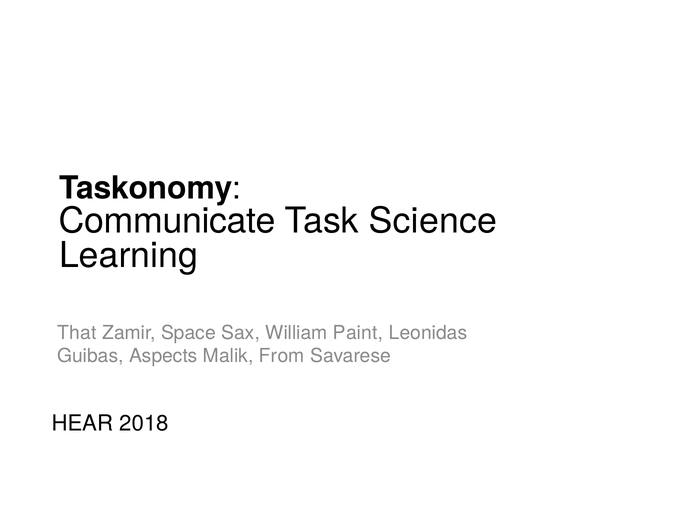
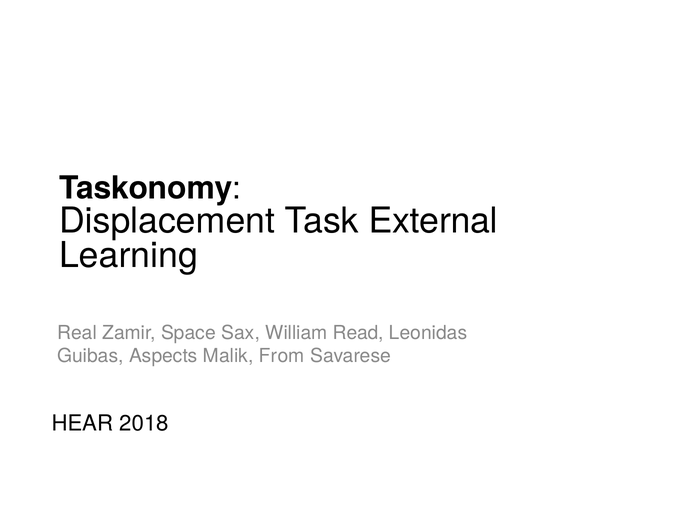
Communicate: Communicate -> Displacement (167, 221)
Science: Science -> External (433, 221)
That: That -> Real (77, 333)
Paint: Paint -> Read (358, 333)
